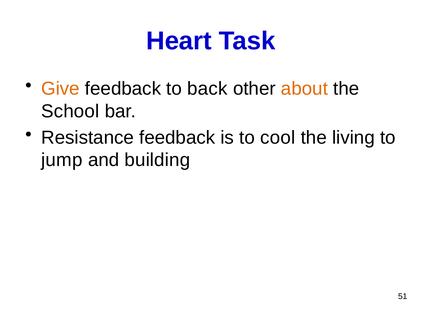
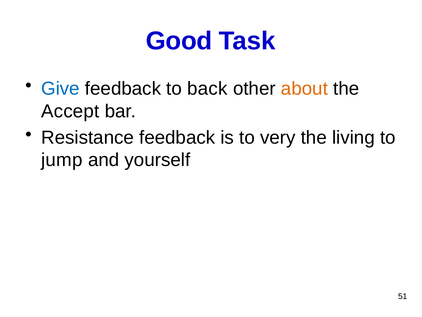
Heart: Heart -> Good (179, 41)
Give colour: orange -> blue (60, 89)
School: School -> Accept (70, 111)
cool: cool -> very (278, 137)
building: building -> yourself (157, 160)
